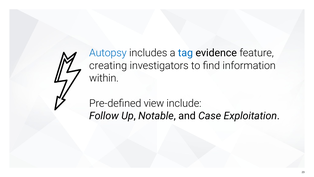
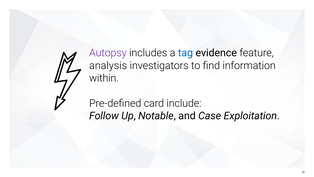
Autopsy colour: blue -> purple (108, 53)
creating: creating -> analysis (108, 65)
view: view -> card (154, 103)
